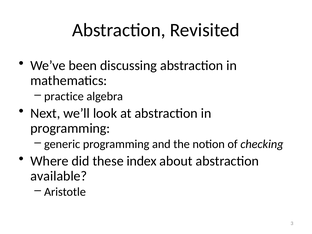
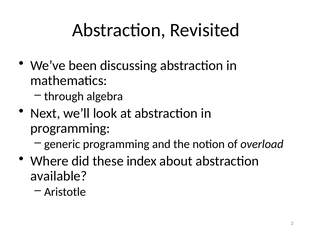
practice: practice -> through (64, 96)
checking: checking -> overload (262, 144)
